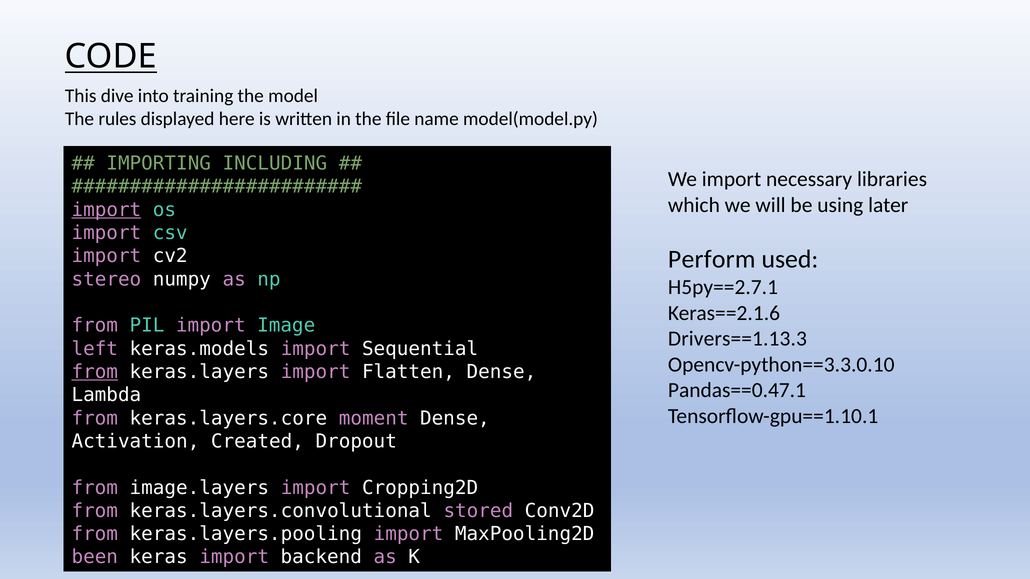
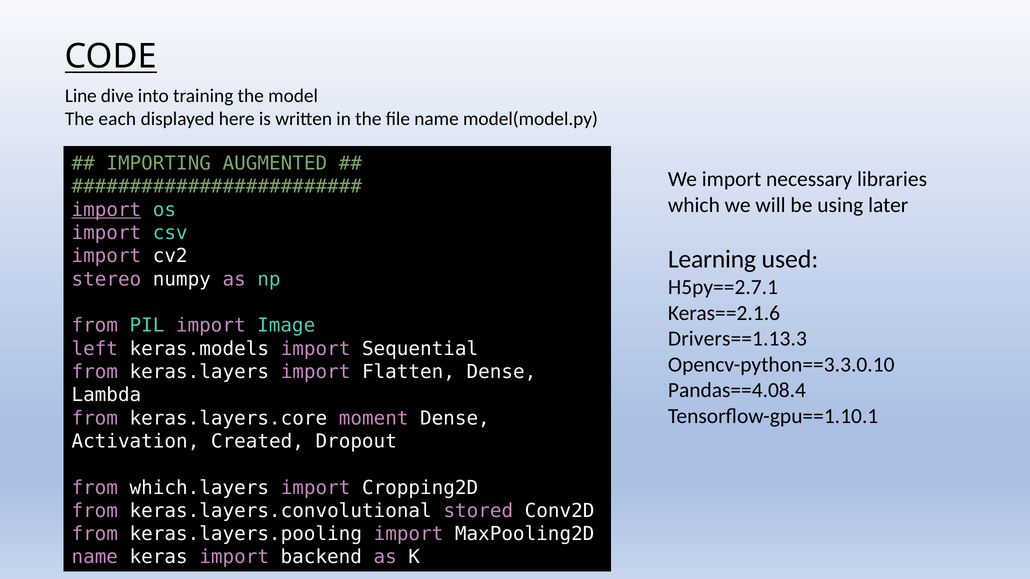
This: This -> Line (81, 96)
rules: rules -> each (117, 119)
INCLUDING: INCLUDING -> AUGMENTED (275, 164)
Perform: Perform -> Learning (712, 259)
from underline: present -> none (95, 372)
Pandas==0.47.1: Pandas==0.47.1 -> Pandas==4.08.4 (737, 391)
image.layers: image.layers -> which.layers (199, 488)
been: been -> name (95, 557)
